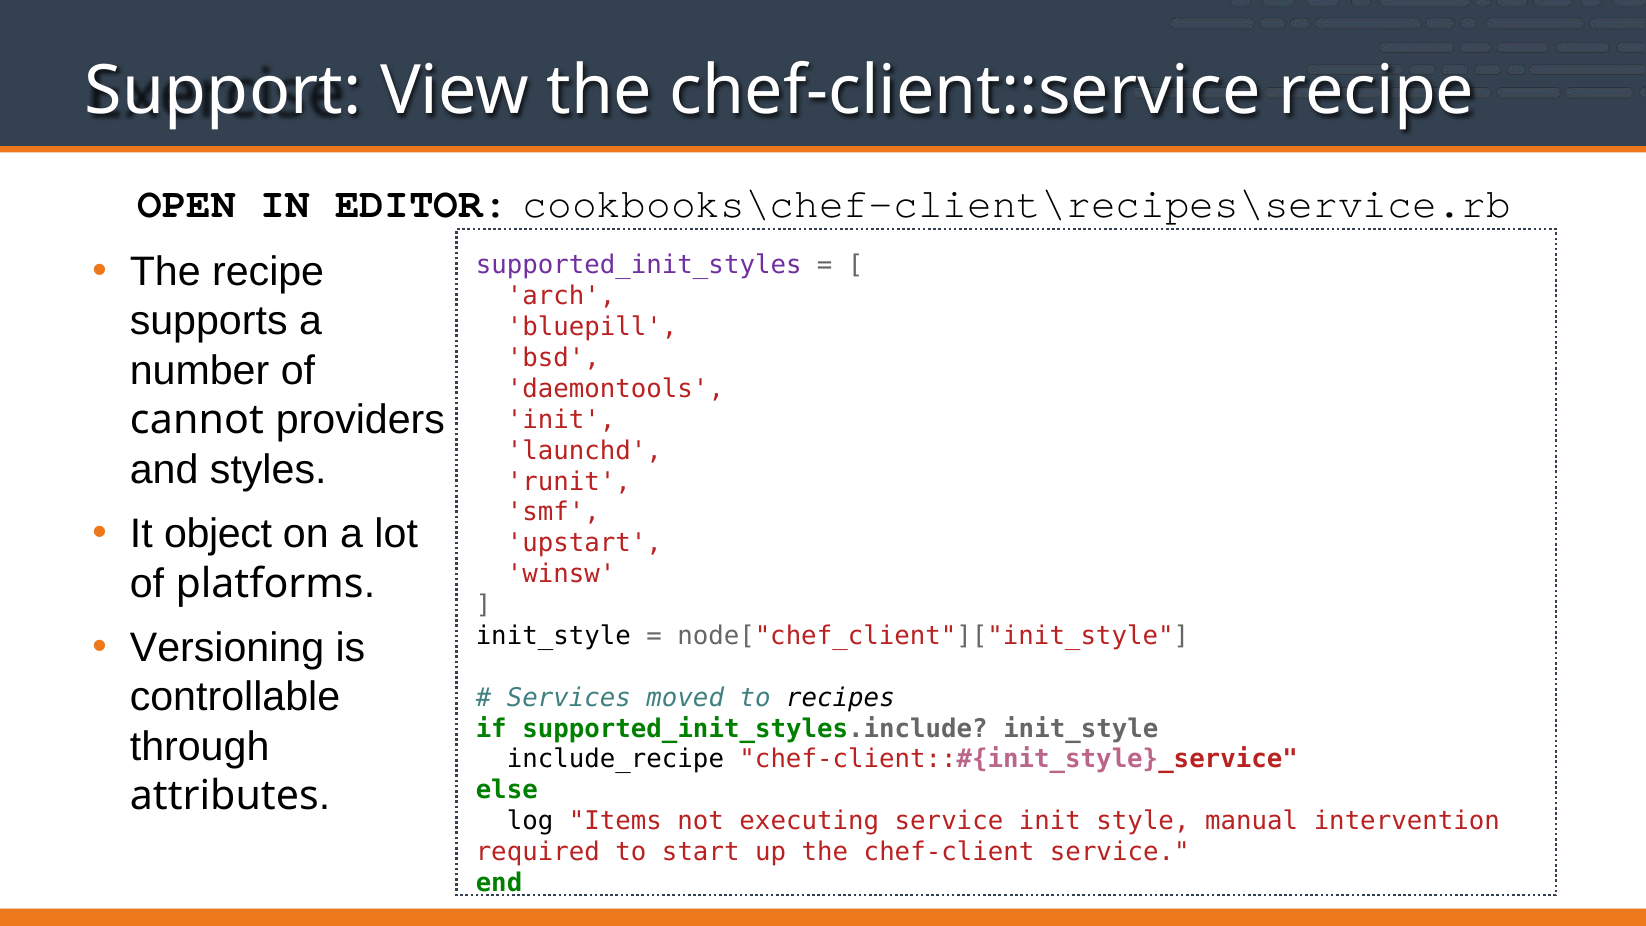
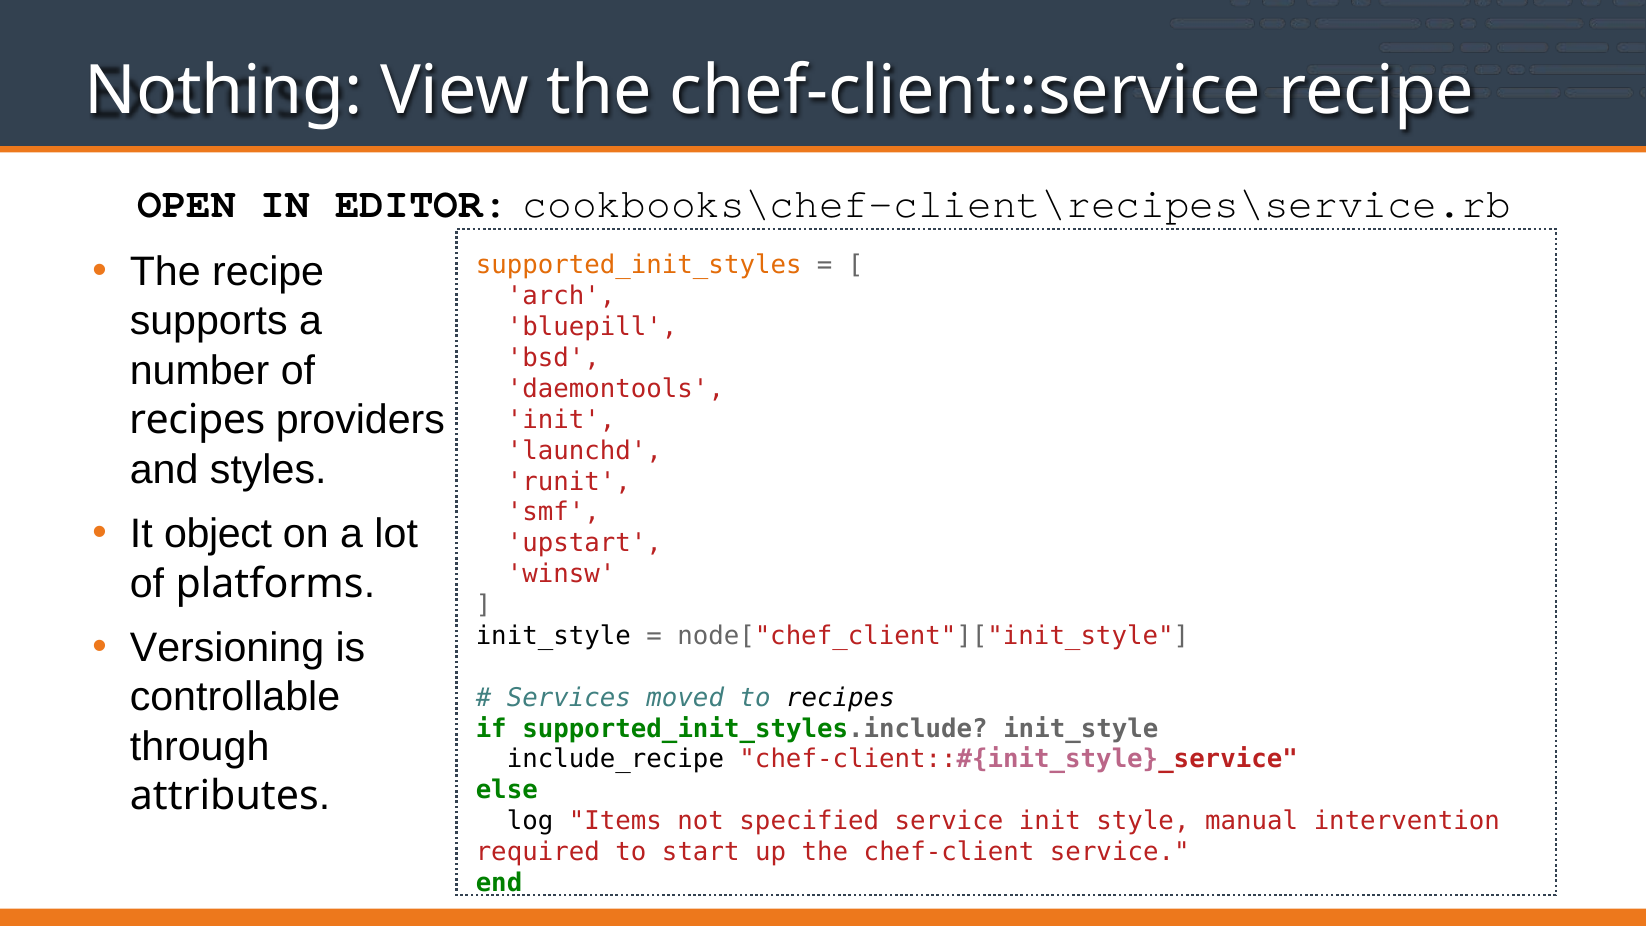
Support: Support -> Nothing (224, 91)
supported_init_styles colour: purple -> orange (639, 265)
cannot: cannot -> recipes (197, 420)
executing: executing -> specified (809, 821)
